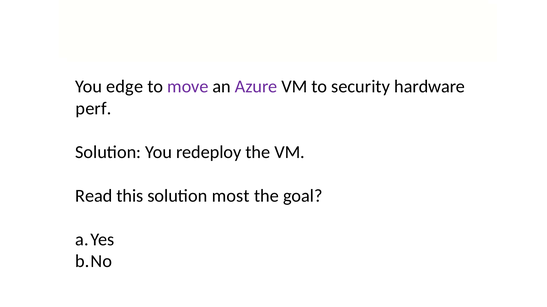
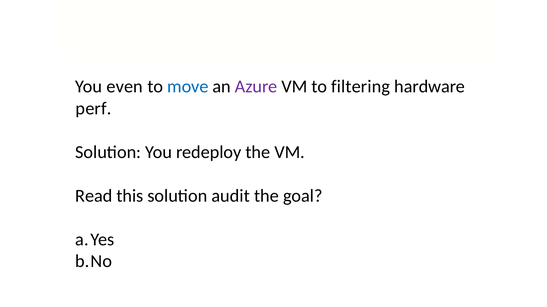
edge: edge -> even (125, 87)
move colour: purple -> blue (188, 87)
security: security -> filtering (361, 87)
most: most -> audit (231, 196)
